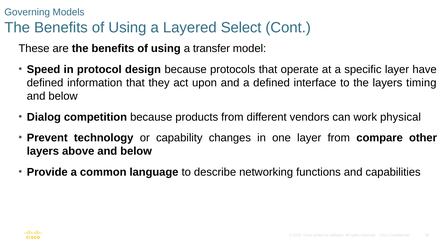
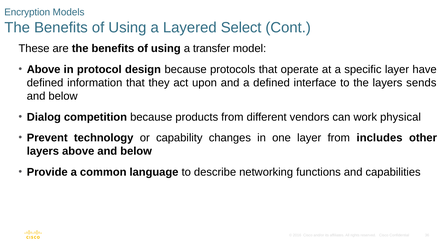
Governing: Governing -> Encryption (27, 12)
Speed: Speed -> Above (44, 69)
timing: timing -> sends (421, 83)
compare: compare -> includes (380, 138)
